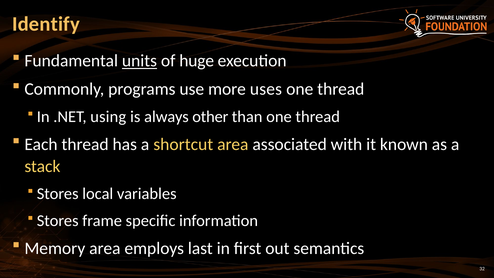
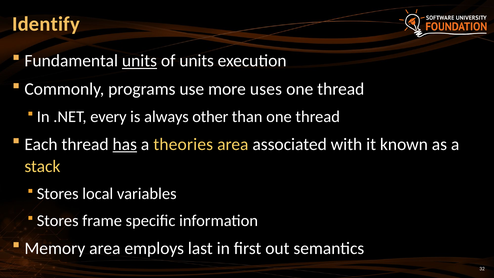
of huge: huge -> units (197, 61)
using: using -> every (108, 117)
has underline: none -> present (125, 144)
shortcut: shortcut -> theories (183, 144)
